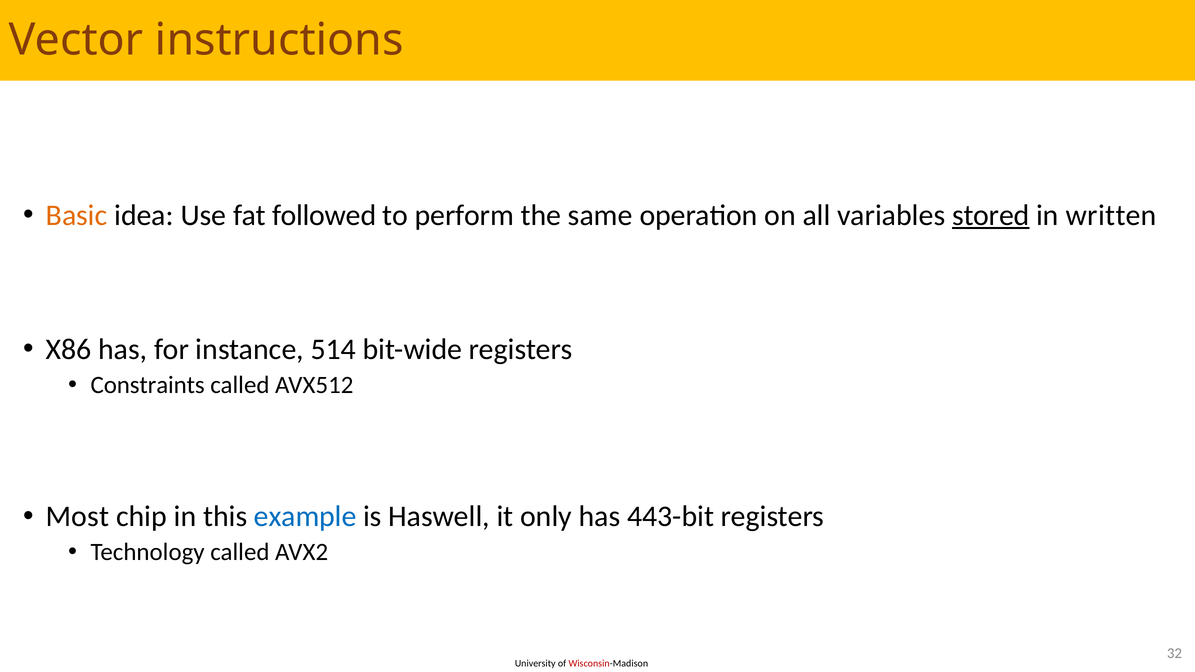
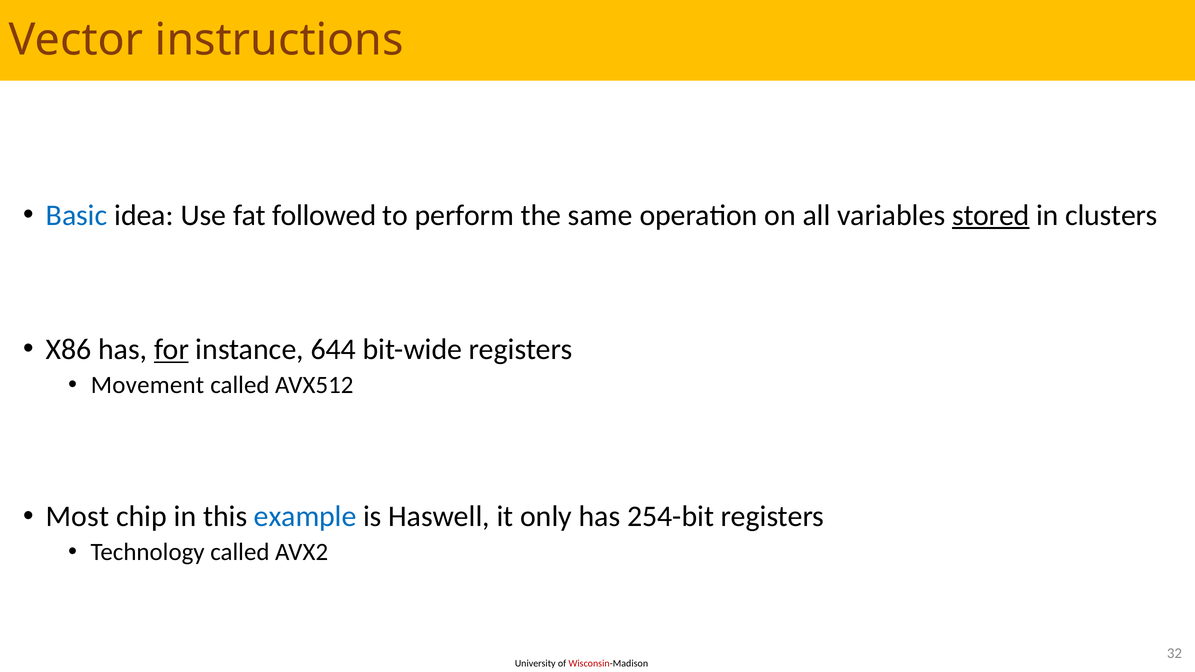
Basic colour: orange -> blue (77, 215)
written: written -> clusters (1112, 215)
for underline: none -> present (171, 349)
514: 514 -> 644 (333, 349)
Constraints: Constraints -> Movement (147, 385)
443-bit: 443-bit -> 254-bit (671, 517)
